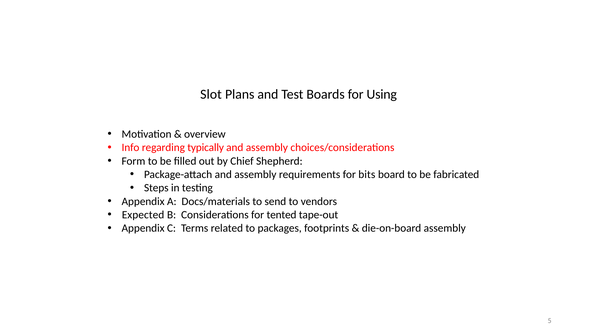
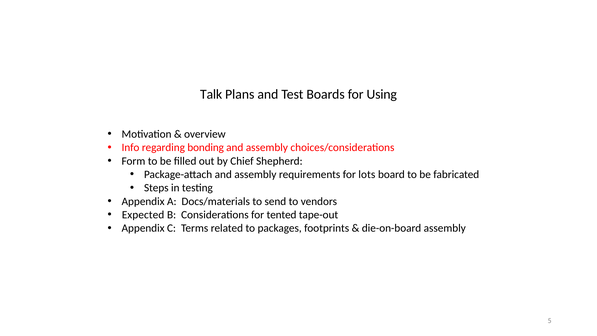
Slot: Slot -> Talk (211, 94)
typically: typically -> bonding (206, 148)
bits: bits -> lots (367, 174)
